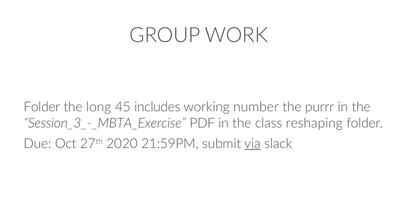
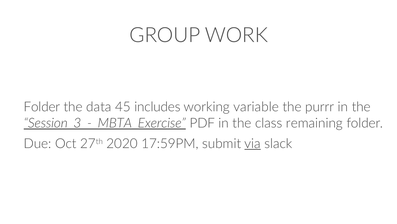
long: long -> data (99, 107)
number: number -> variable (256, 107)
Session_3_-_MBTA_Exercise underline: none -> present (105, 123)
reshaping: reshaping -> remaining (314, 123)
21:59PM: 21:59PM -> 17:59PM (170, 143)
